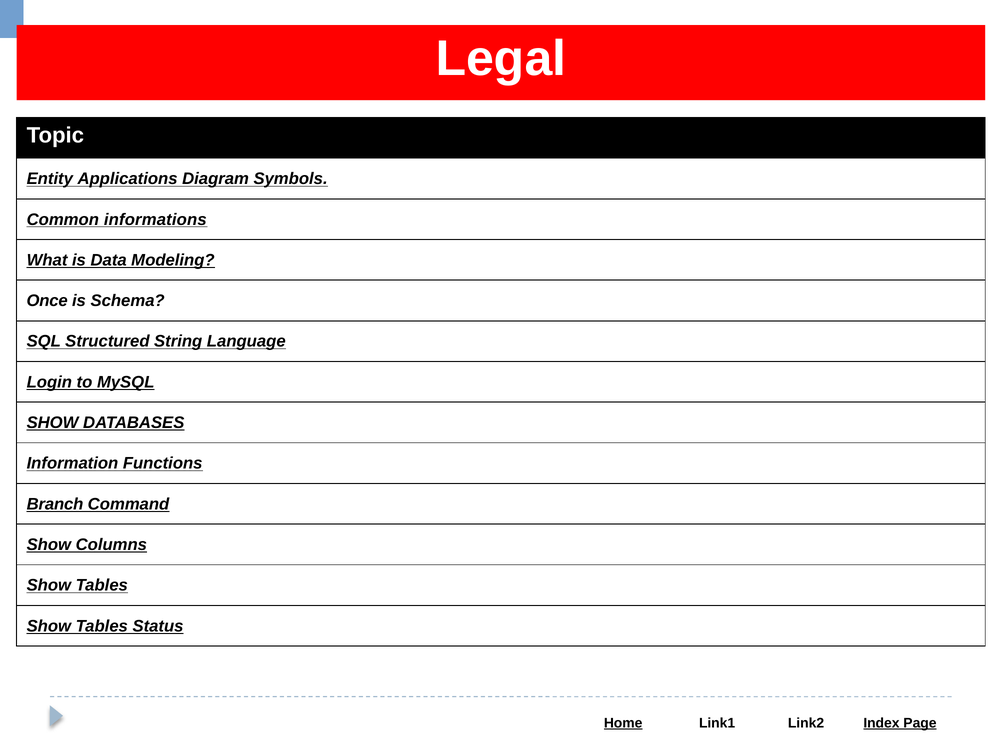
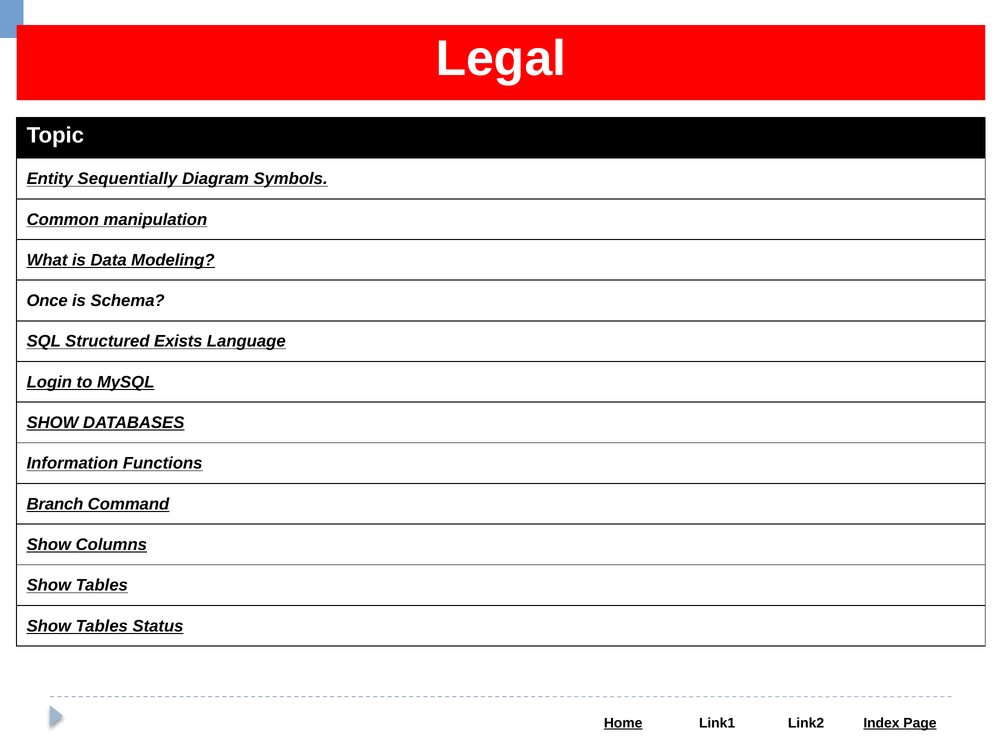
Applications: Applications -> Sequentially (127, 179)
informations: informations -> manipulation (155, 219)
String: String -> Exists (178, 341)
